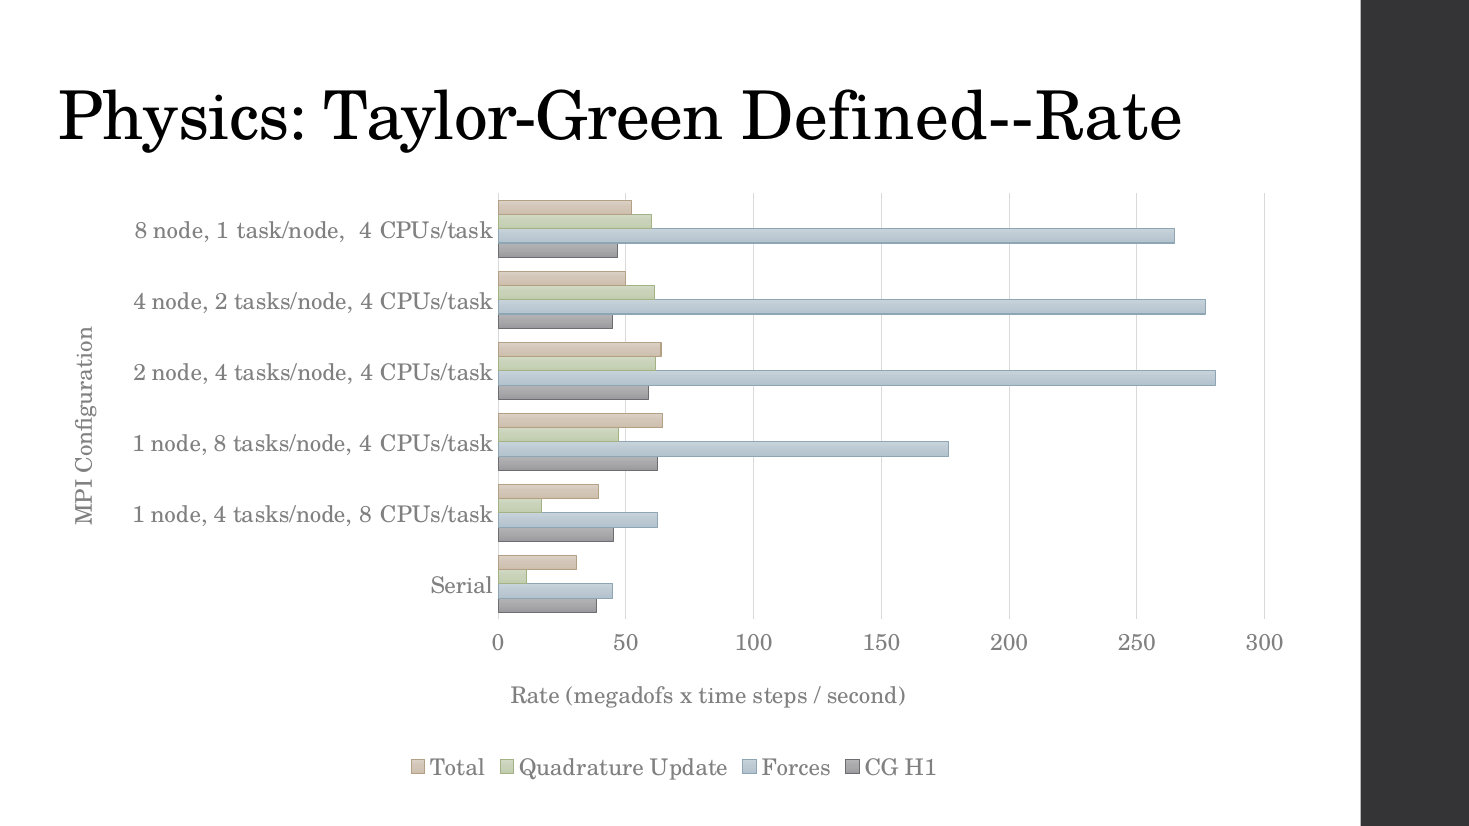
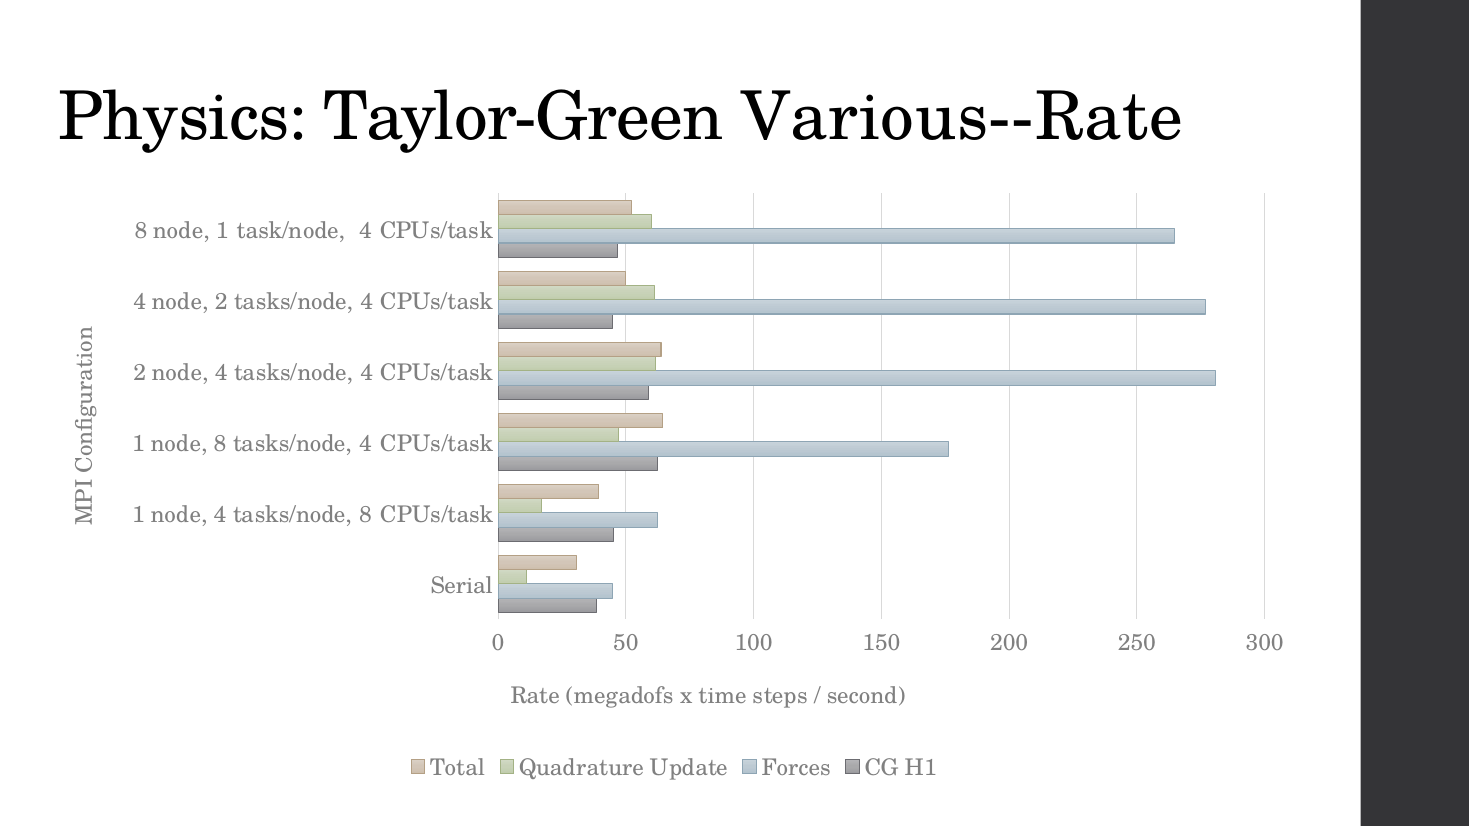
Defined--Rate: Defined--Rate -> Various--Rate (962, 118)
